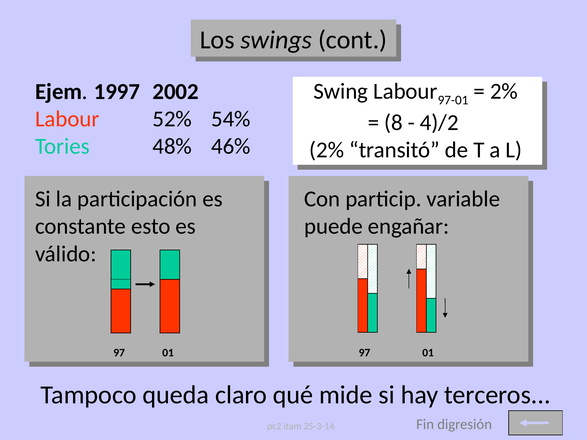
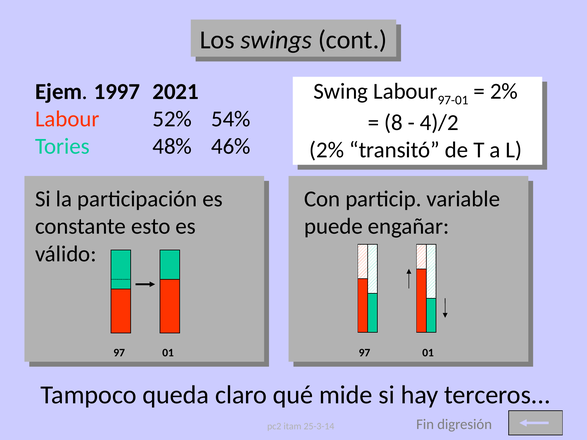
2002: 2002 -> 2021 (176, 92)
